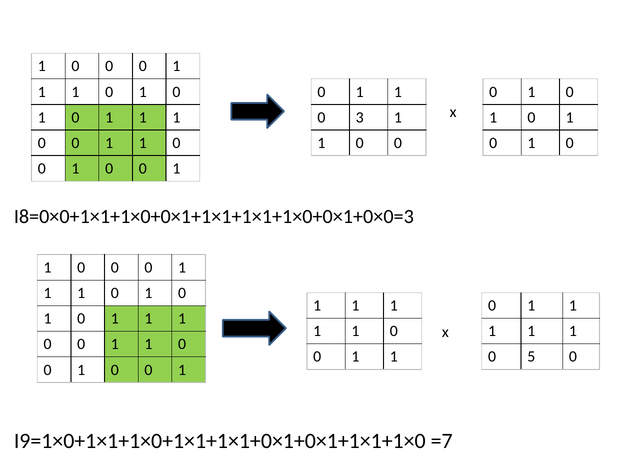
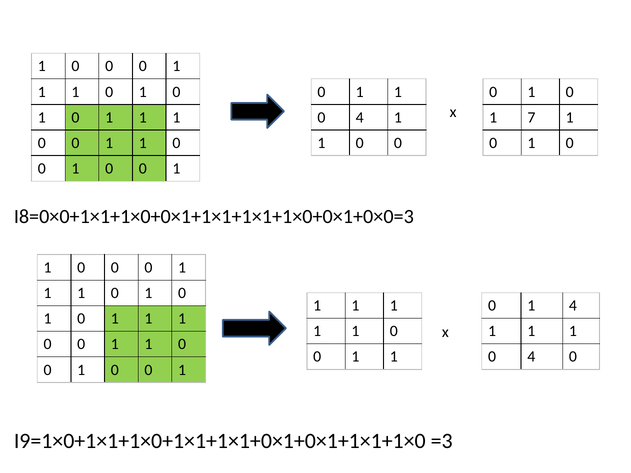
3: 3 -> 4 (360, 117)
0: 0 -> 7 (531, 117)
1: 1 -> 4 (573, 306)
5: 5 -> 4 (531, 357)
=7: =7 -> =3 (442, 441)
